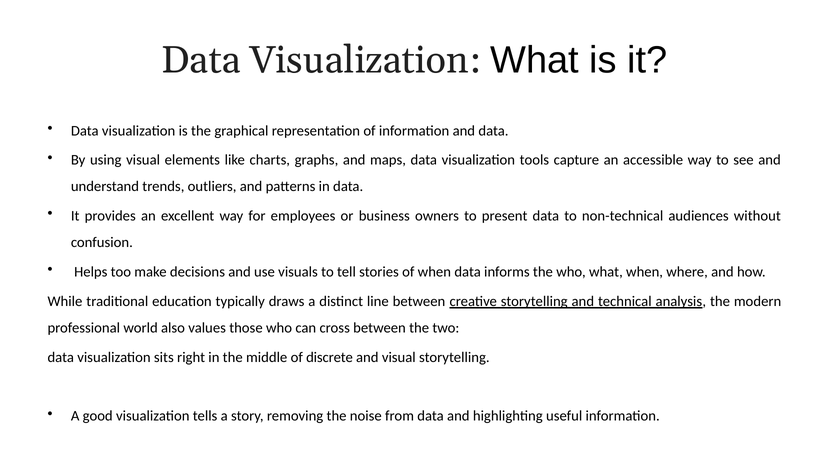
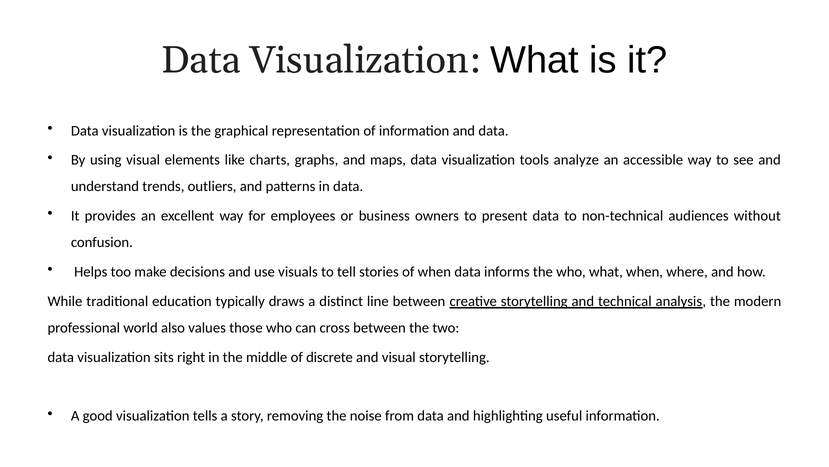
capture: capture -> analyze (576, 160)
